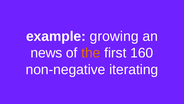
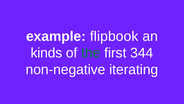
growing: growing -> flipbook (114, 36)
news: news -> kinds (46, 53)
the colour: orange -> green (91, 53)
160: 160 -> 344 (142, 53)
